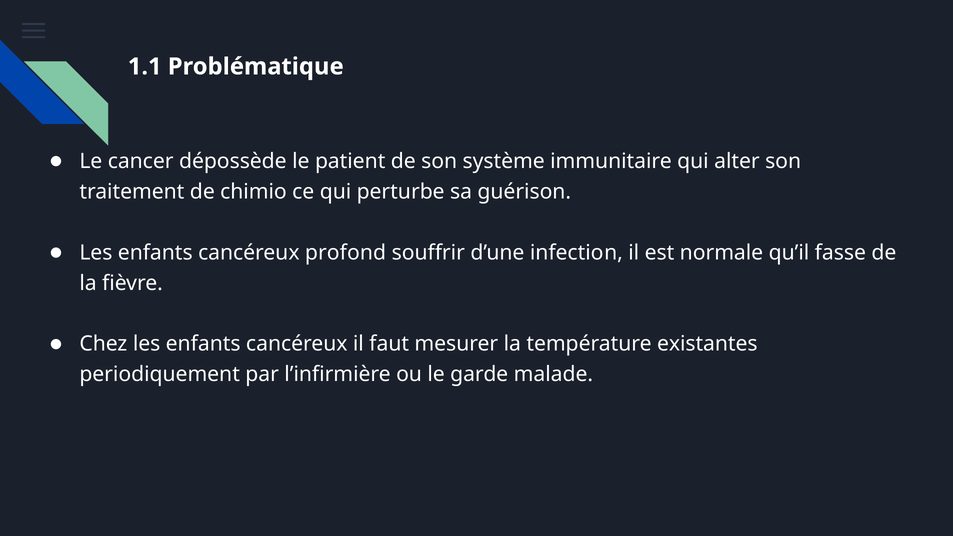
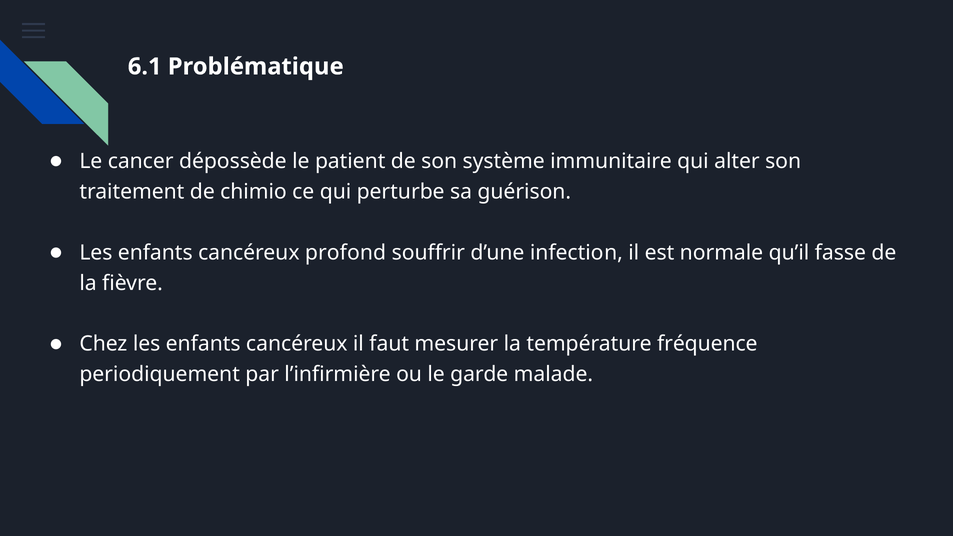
1.1: 1.1 -> 6.1 (145, 67)
existantes: existantes -> fréquence (707, 344)
